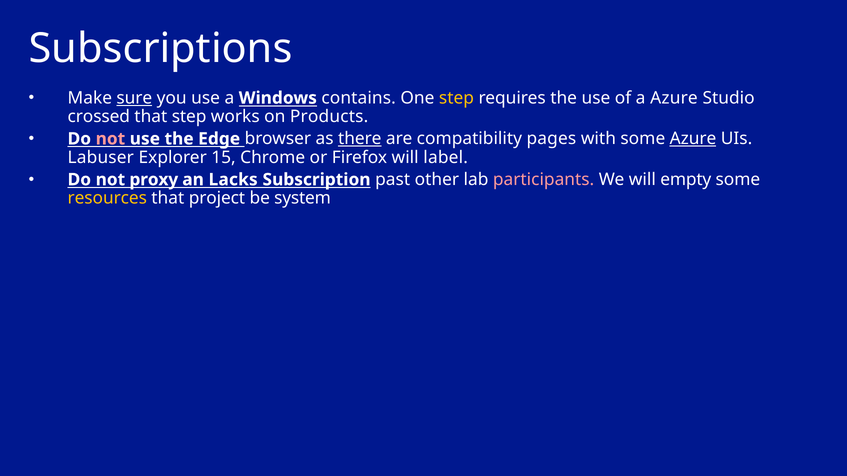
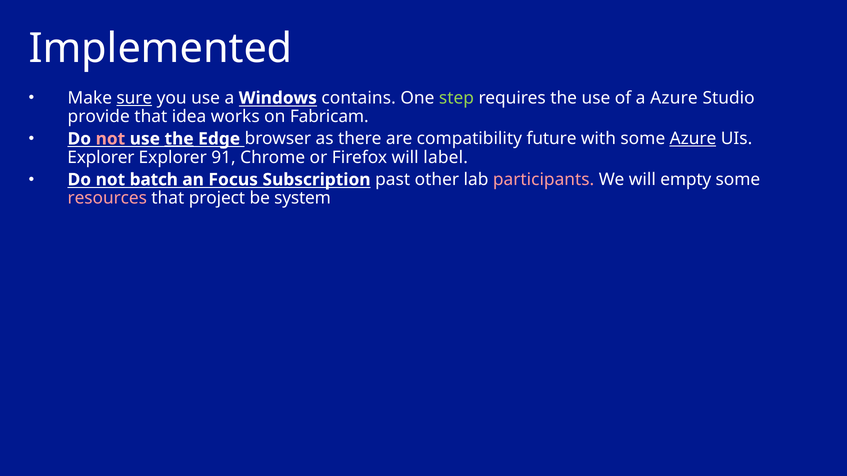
Subscriptions: Subscriptions -> Implemented (161, 49)
step colour: yellow -> light green (456, 98)
crossed: crossed -> provide (99, 117)
that step: step -> idea (189, 117)
Products: Products -> Fabricam (329, 117)
the underline: none -> present (179, 139)
there underline: present -> none (360, 139)
pages: pages -> future (552, 139)
Labuser: Labuser -> Explorer (101, 158)
15: 15 -> 91 (223, 158)
proxy: proxy -> batch (154, 180)
Lacks: Lacks -> Focus (233, 180)
resources colour: yellow -> pink (107, 198)
